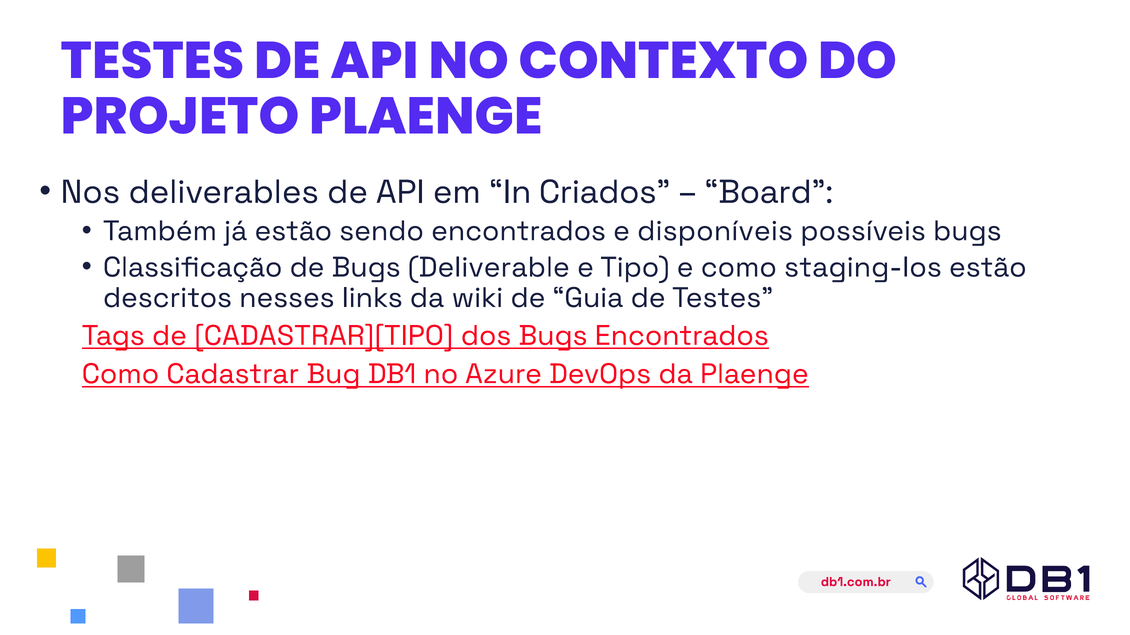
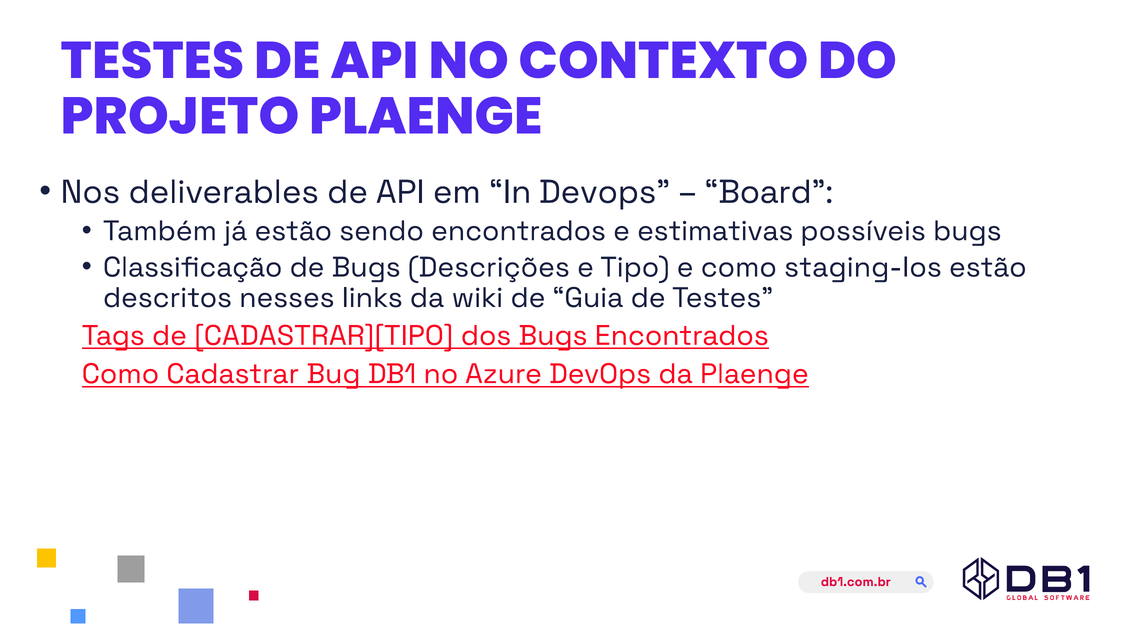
In Criados: Criados -> Devops (605, 192)
disponíveis: disponíveis -> estimativas (715, 231)
Deliverable: Deliverable -> Descrições (489, 267)
